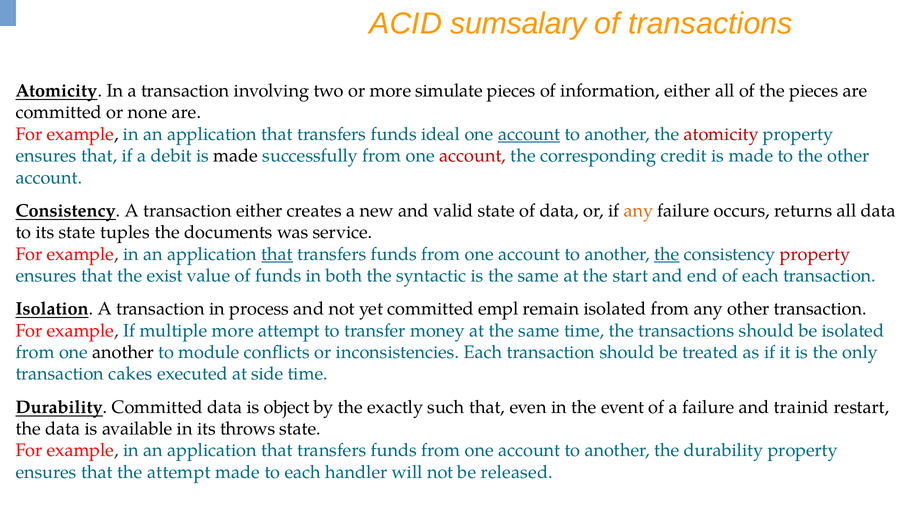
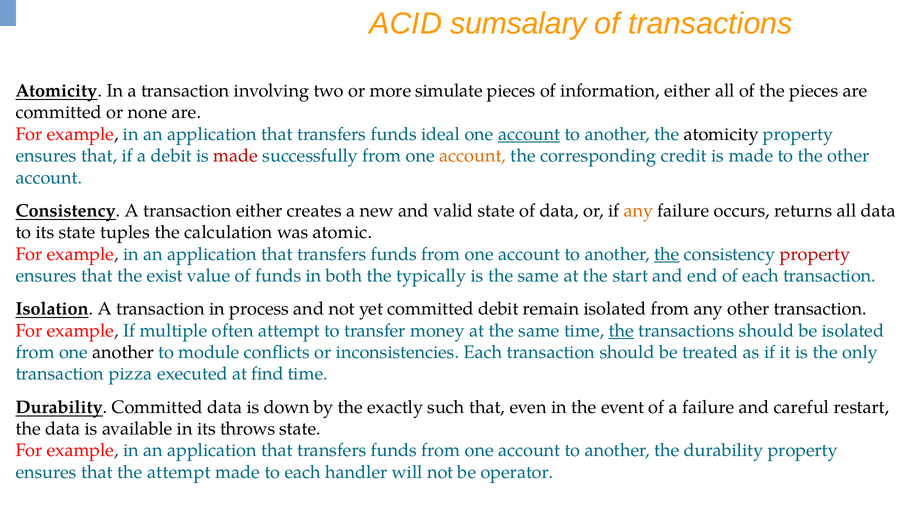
atomicity colour: red -> black (721, 134)
made colour: black -> red (236, 156)
account colour: red -> orange (473, 156)
documents: documents -> calculation (228, 232)
service: service -> atomic (342, 232)
that underline: present -> none (277, 254)
syntactic: syntactic -> typically (431, 276)
committed empl: empl -> debit (498, 309)
multiple more: more -> often (233, 331)
the underline: none -> present (621, 331)
cakes: cakes -> pizza (131, 374)
side: side -> find (268, 374)
object: object -> down (287, 407)
trainid: trainid -> careful (802, 407)
released: released -> operator (517, 472)
